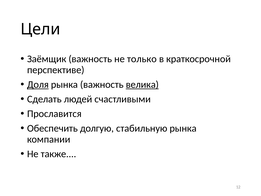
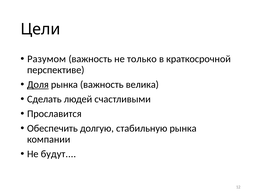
Заёмщик: Заёмщик -> Разумом (47, 59)
велика underline: present -> none (142, 84)
также: также -> будут (58, 154)
